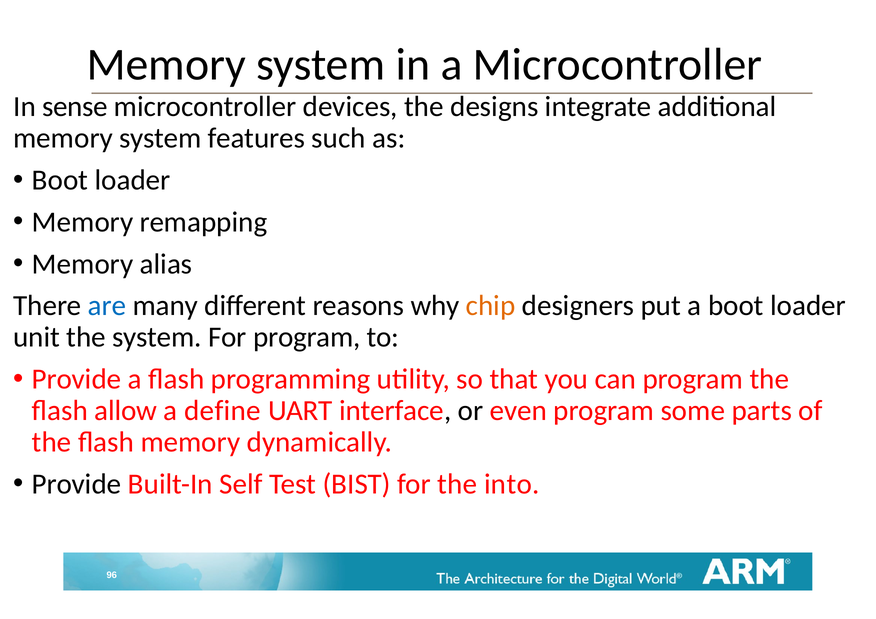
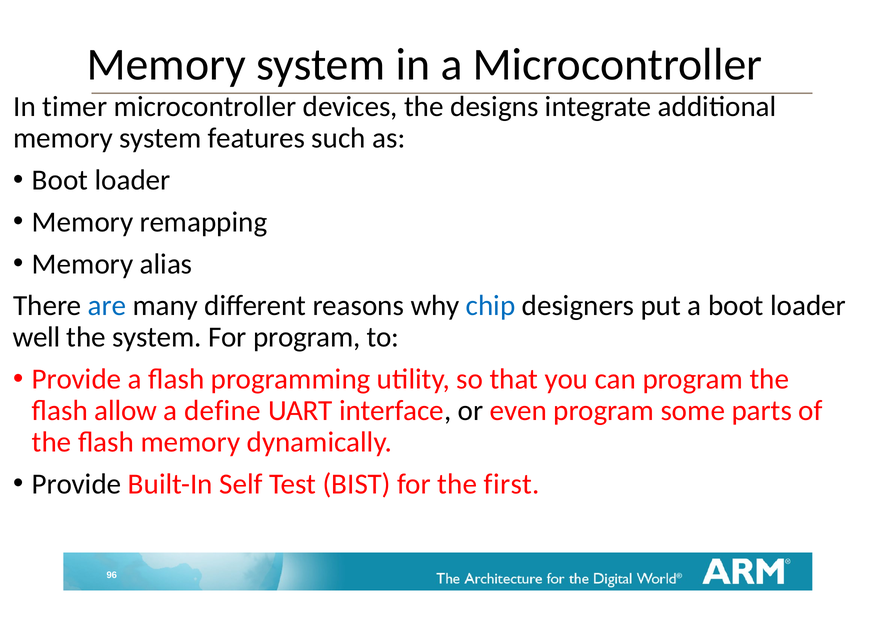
sense: sense -> timer (75, 107)
chip colour: orange -> blue (491, 306)
unit: unit -> well (37, 337)
into: into -> first (512, 484)
